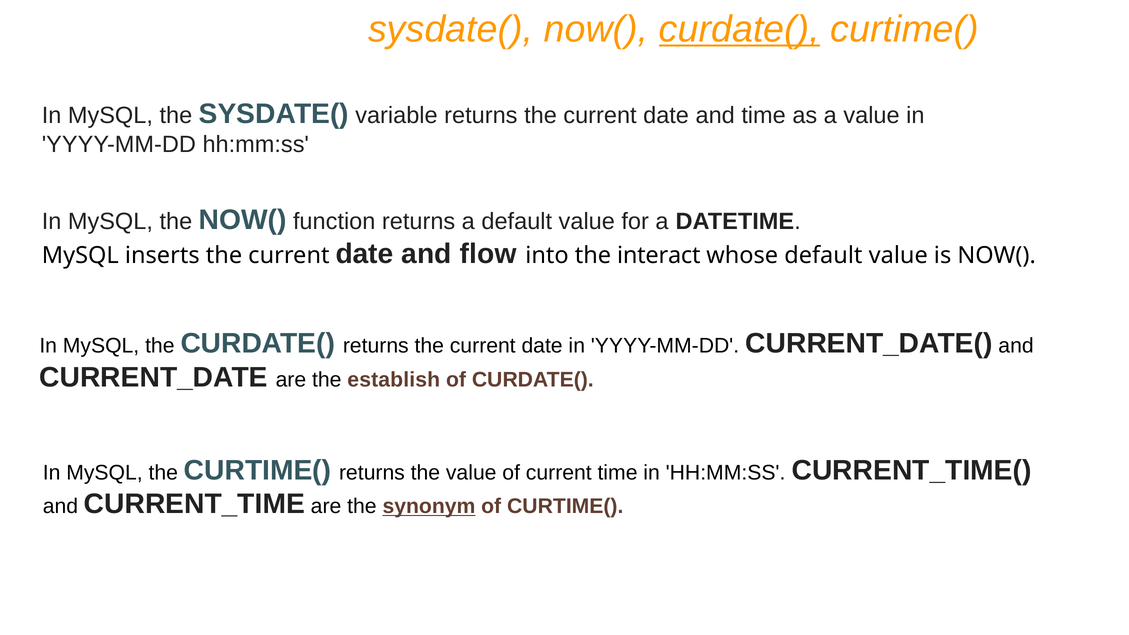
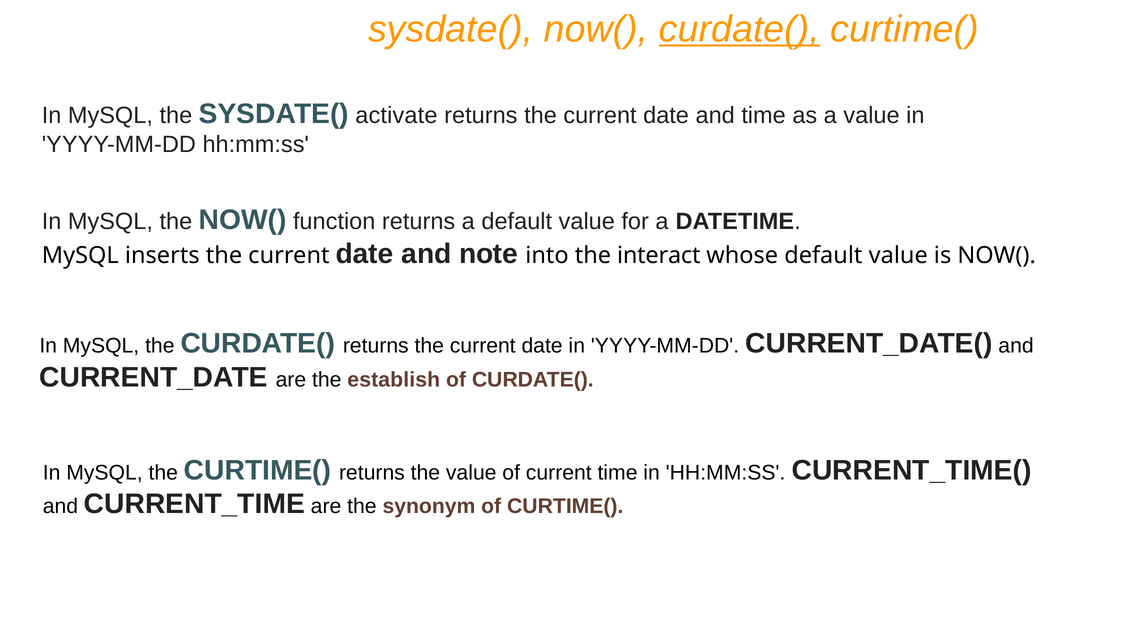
variable: variable -> activate (396, 115)
flow: flow -> note (488, 254)
synonym underline: present -> none (429, 507)
